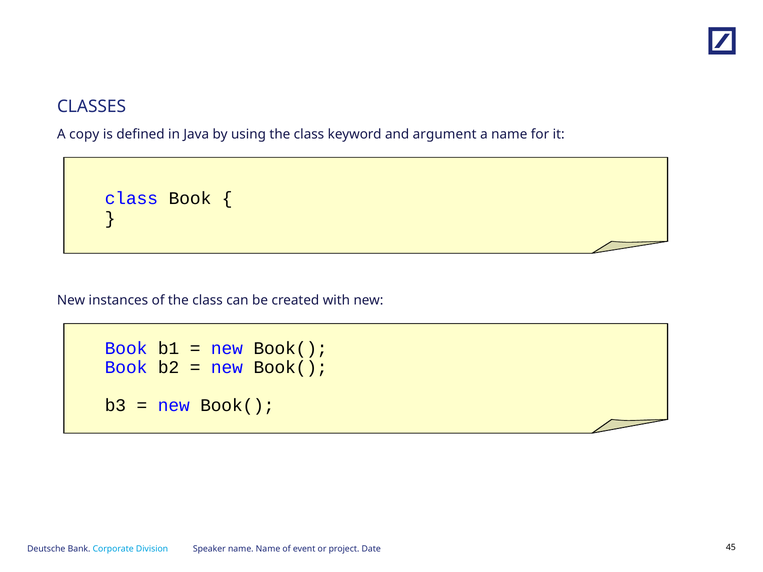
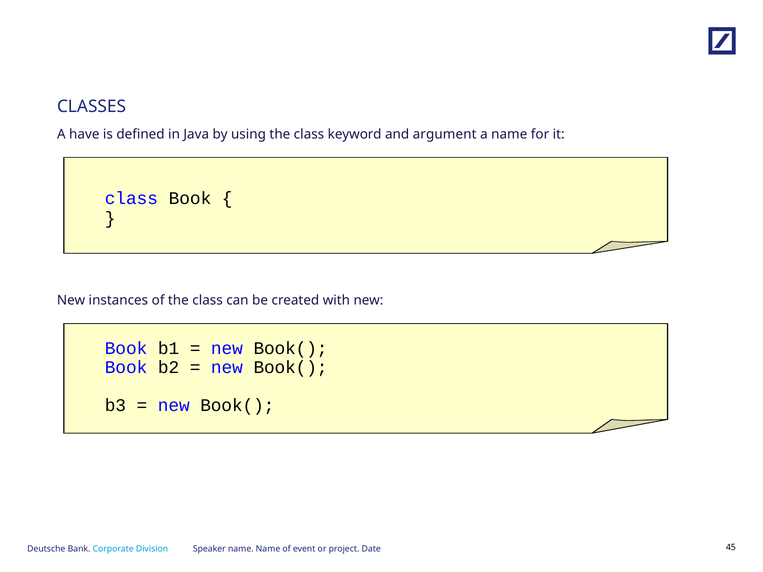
copy: copy -> have (84, 134)
